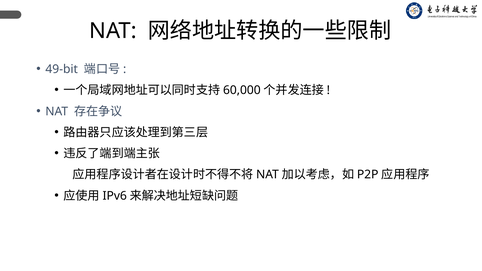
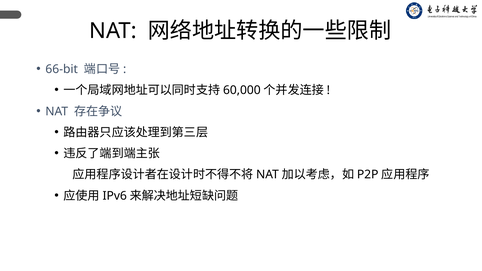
49-bit: 49-bit -> 66-bit (62, 69)
